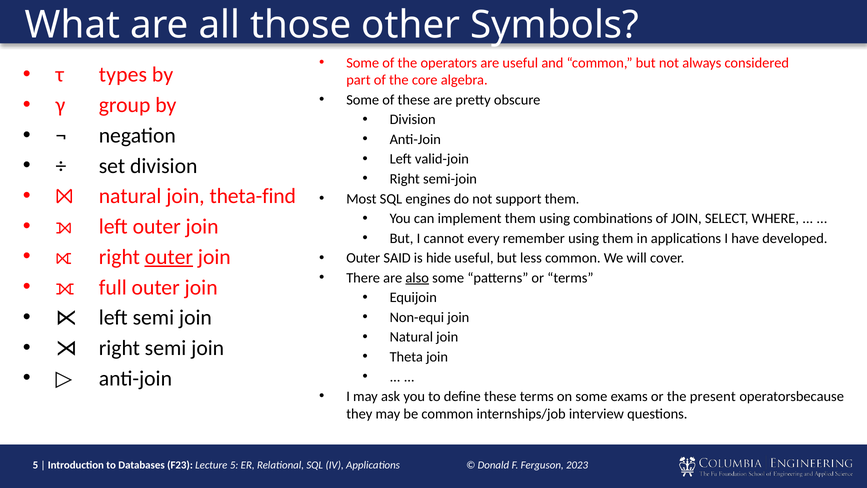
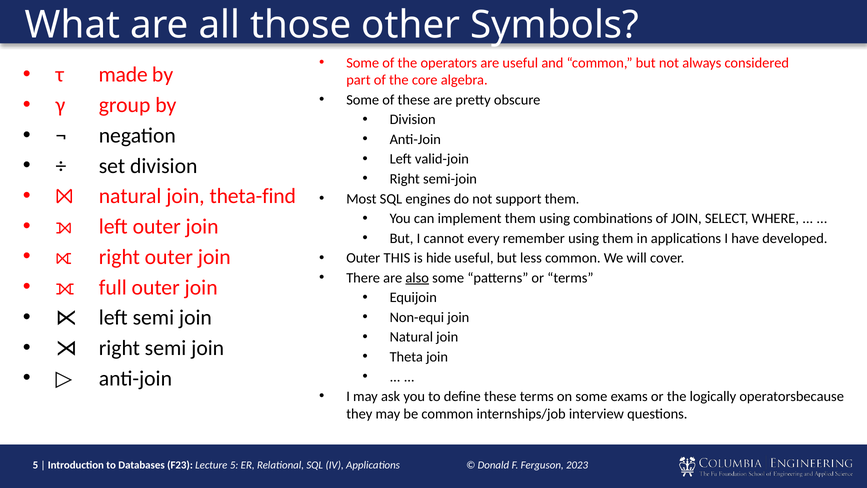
types: types -> made (123, 75)
outer underline: present -> none (169, 257)
SAID: SAID -> THIS (397, 258)
present: present -> logically (713, 396)
